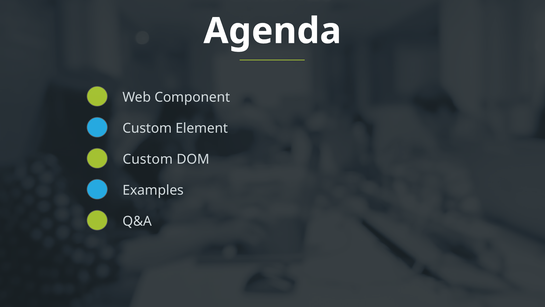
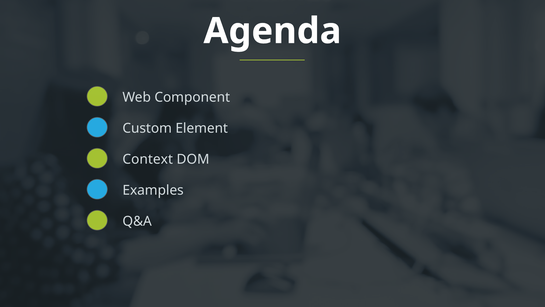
Custom: Custom -> Context (148, 159)
